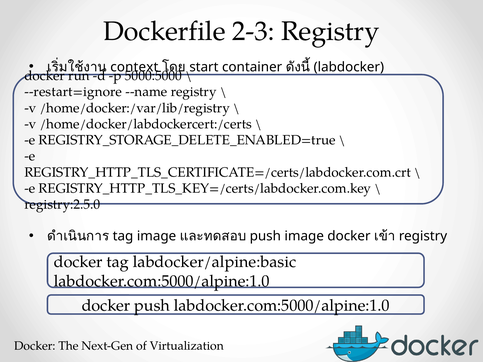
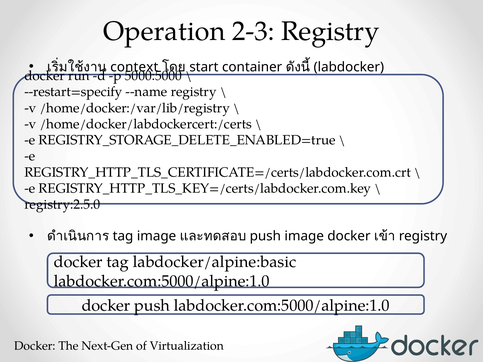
Dockerfile: Dockerfile -> Operation (164, 31)
--restart=ignore: --restart=ignore -> --restart=specify (73, 92)
